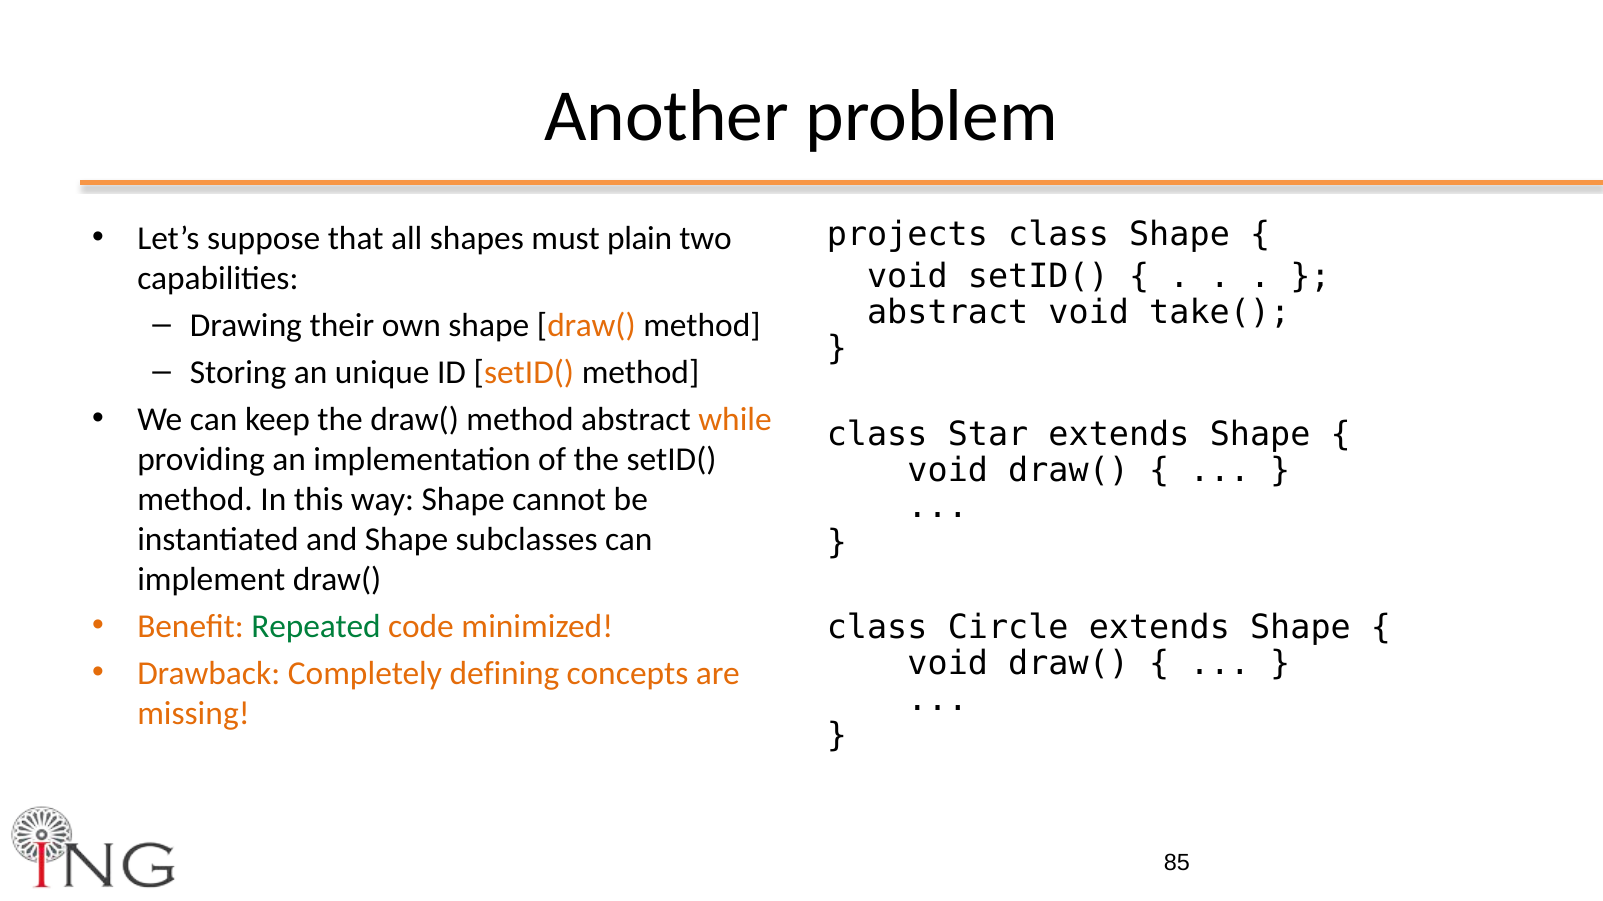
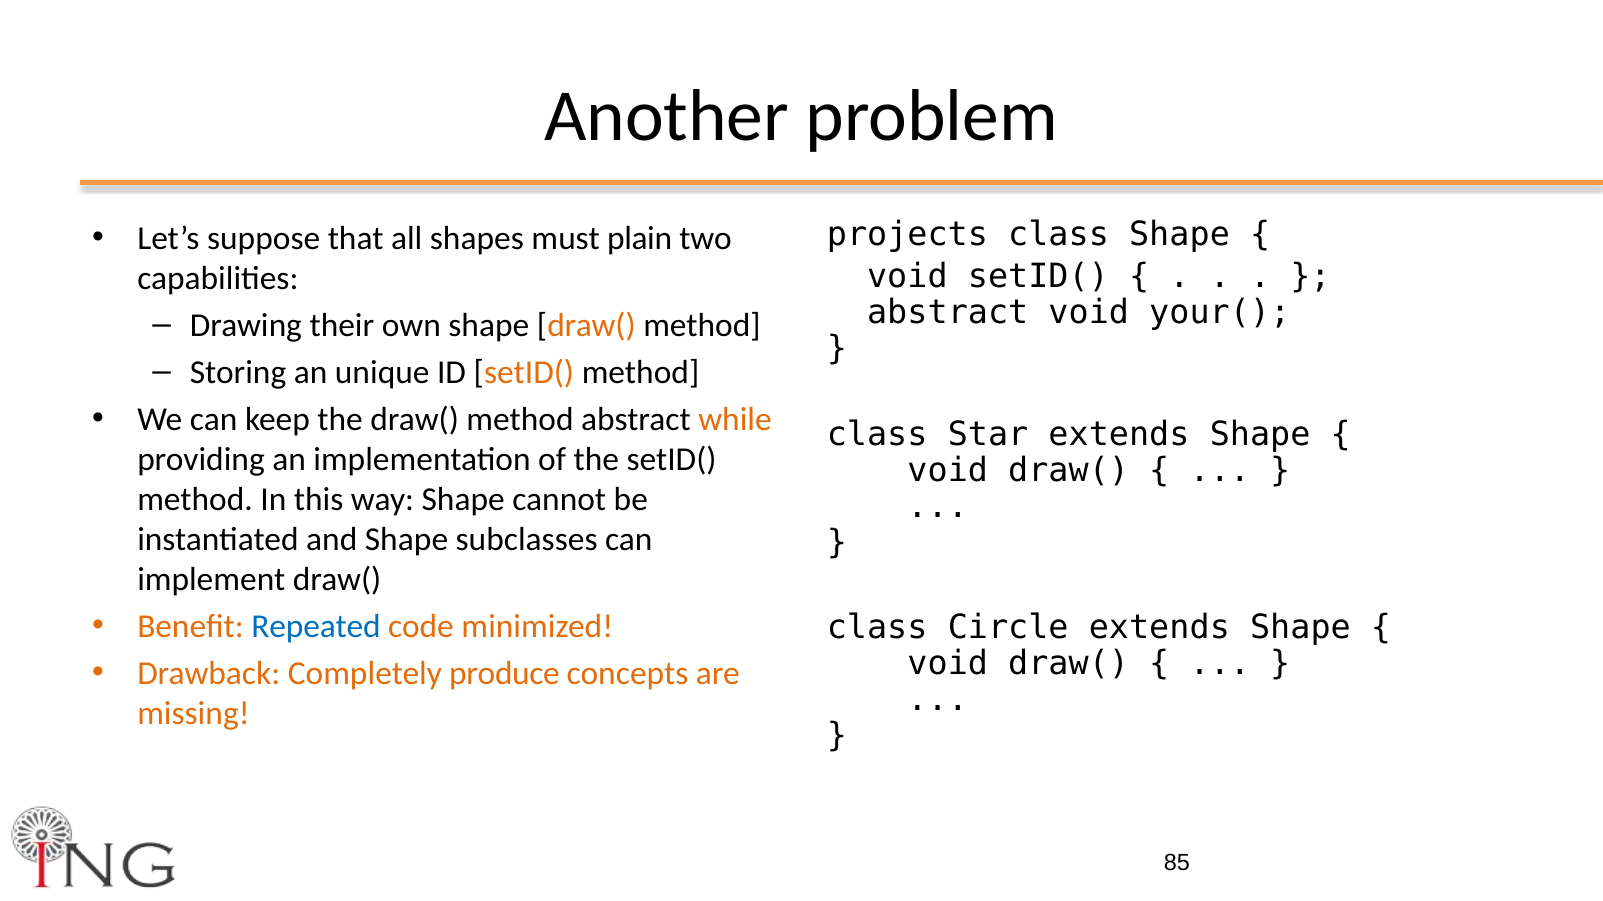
take(: take( -> your( (1220, 313)
Repeated colour: green -> blue (316, 627)
defining: defining -> produce (505, 674)
